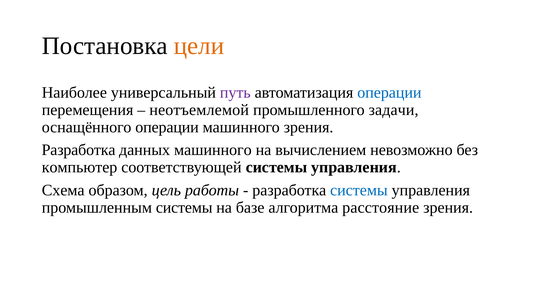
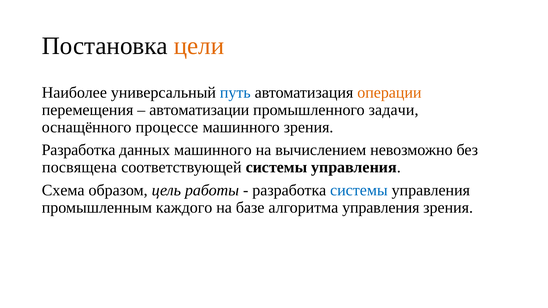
путь colour: purple -> blue (235, 93)
операции colour: blue -> orange (389, 93)
неотъемлемой: неотъемлемой -> автоматизации (199, 110)
оснащённого операции: операции -> процессе (167, 127)
компьютер: компьютер -> посвящена (79, 167)
промышленным системы: системы -> каждого (184, 208)
алгоритма расстояние: расстояние -> управления (381, 208)
